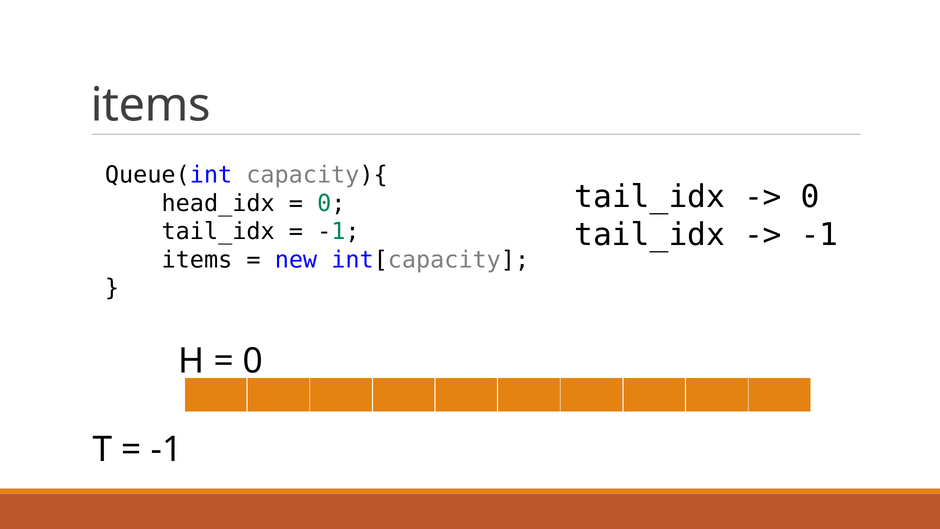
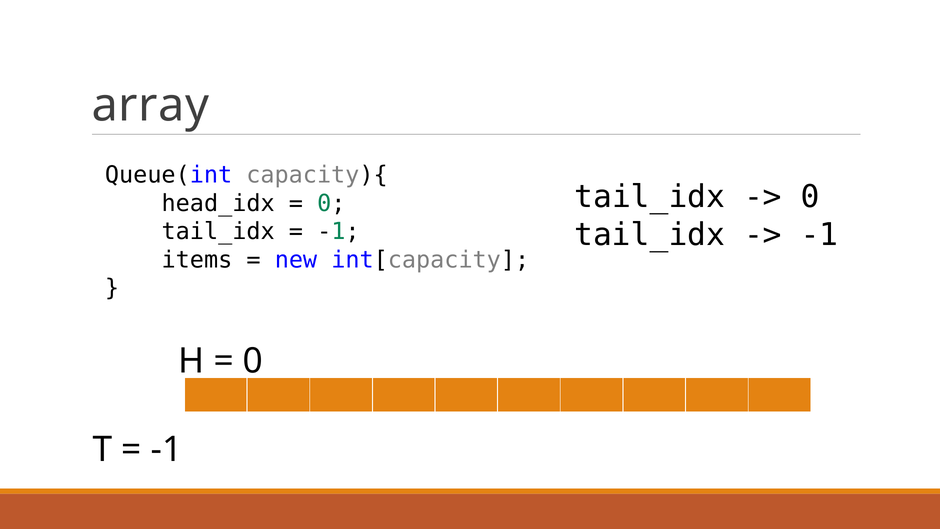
items: items -> array (150, 105)
